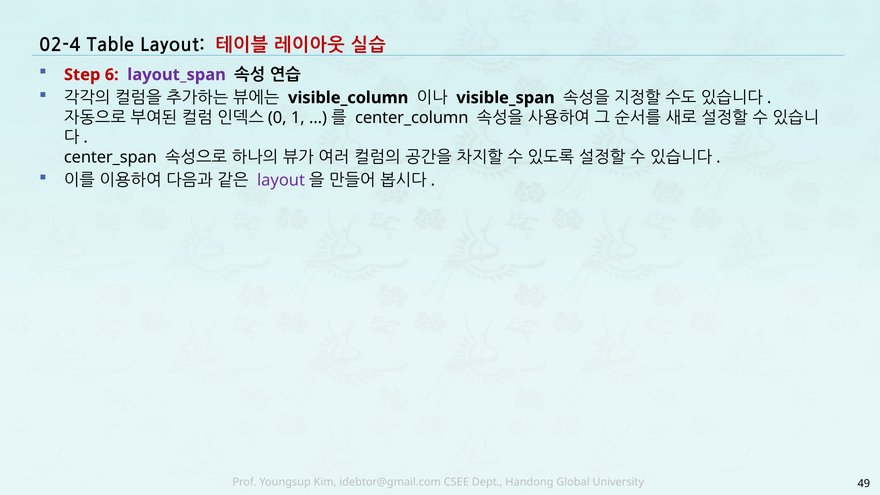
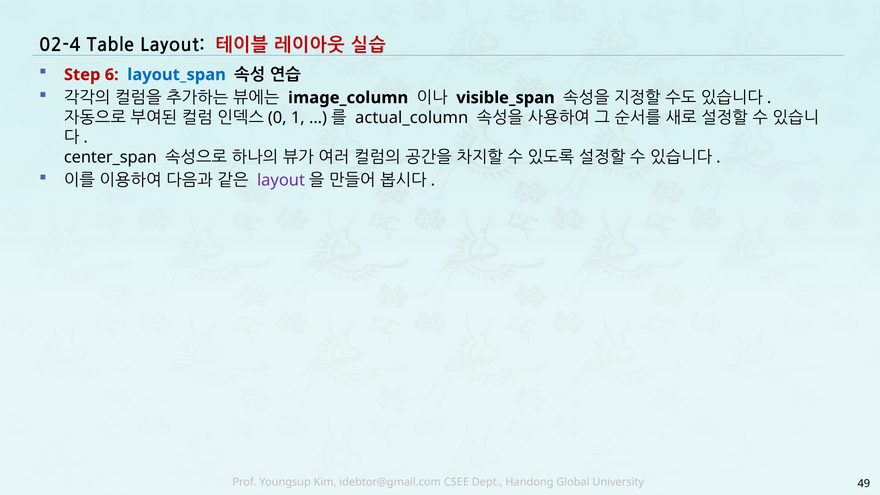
layout_span colour: purple -> blue (177, 75)
visible_column: visible_column -> image_column (348, 98)
center_column: center_column -> actual_column (412, 118)
